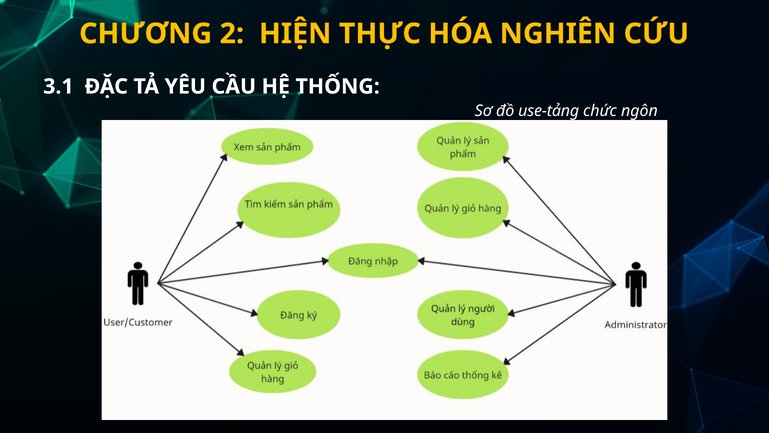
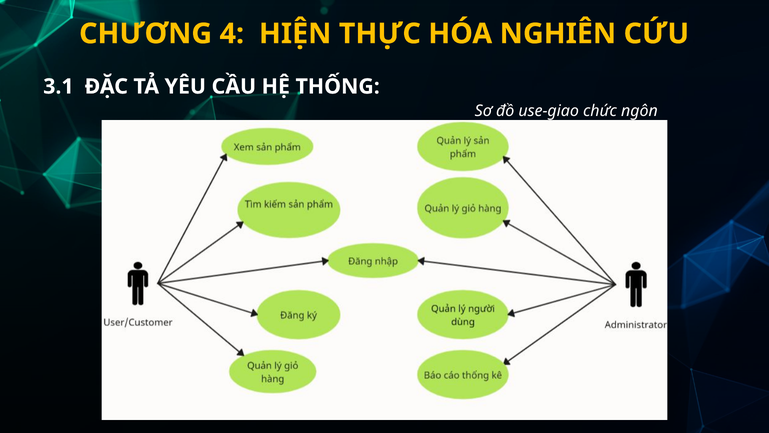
2: 2 -> 4 (232, 34)
use-tảng: use-tảng -> use-giao (549, 111)
